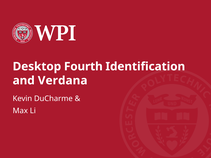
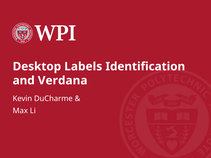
Fourth: Fourth -> Labels (83, 67)
